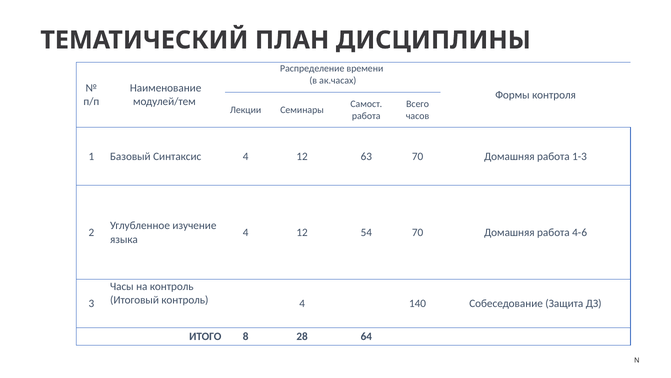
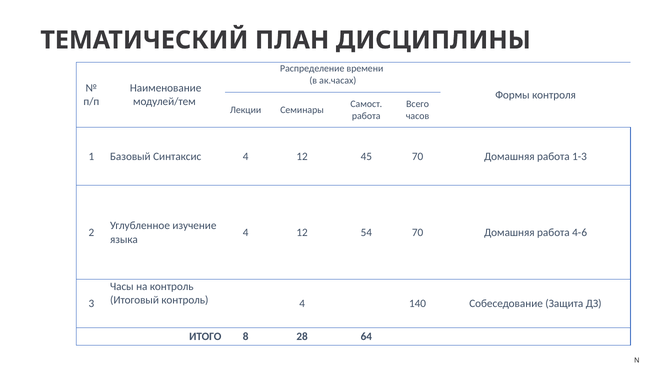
63: 63 -> 45 (366, 156)
